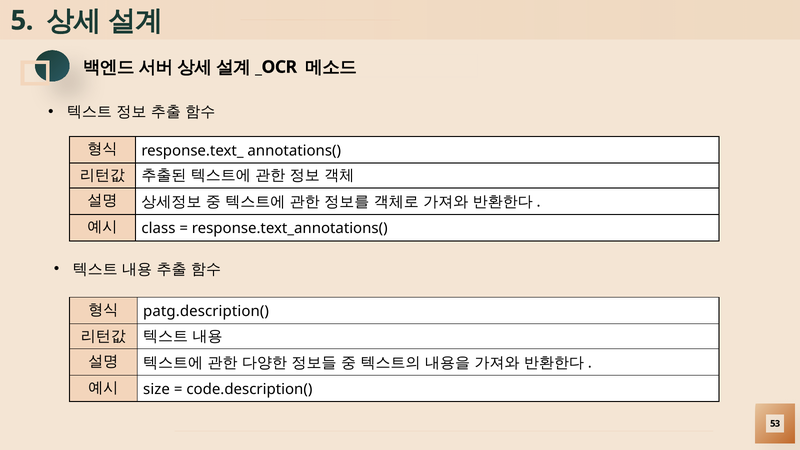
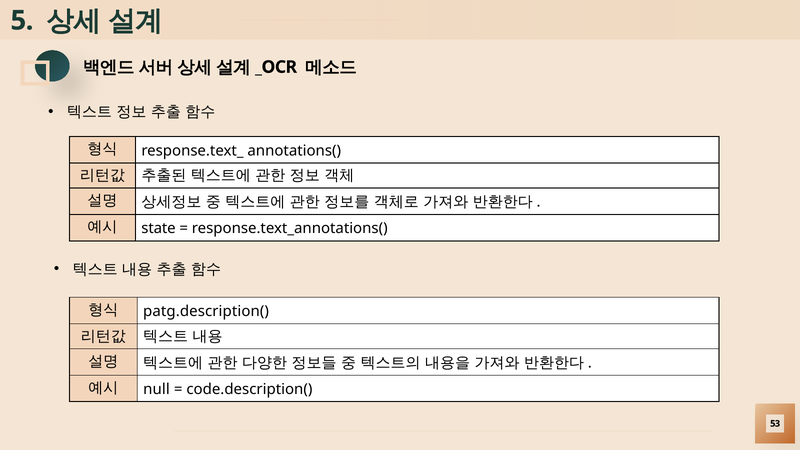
class: class -> state (159, 229)
size: size -> null (156, 389)
